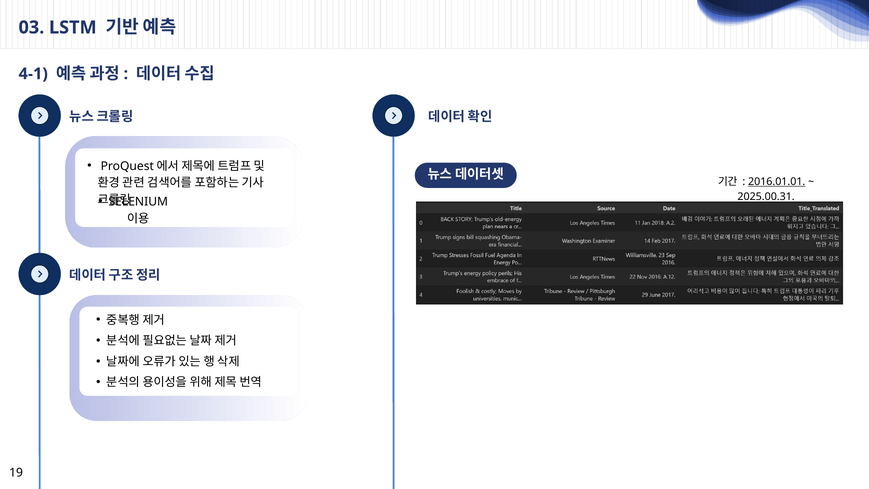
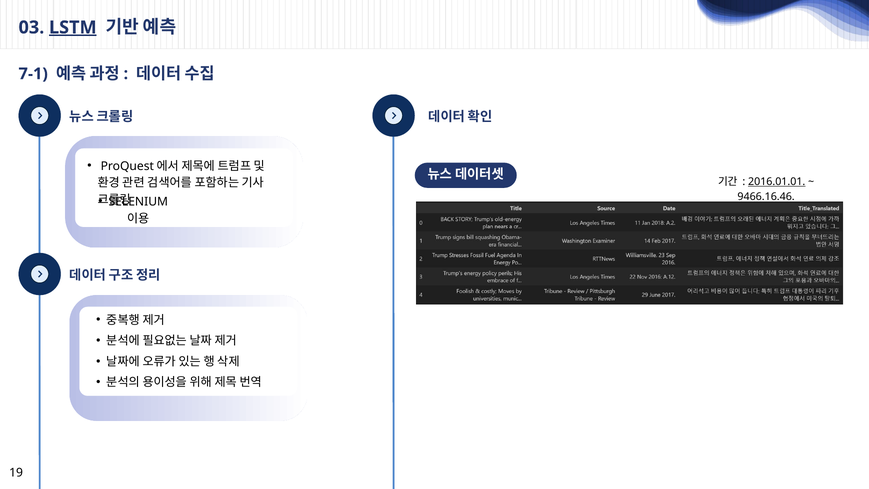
LSTM underline: none -> present (73, 27)
4-1: 4-1 -> 7-1 (33, 74)
2025.00.31: 2025.00.31 -> 9466.16.46 (766, 196)
